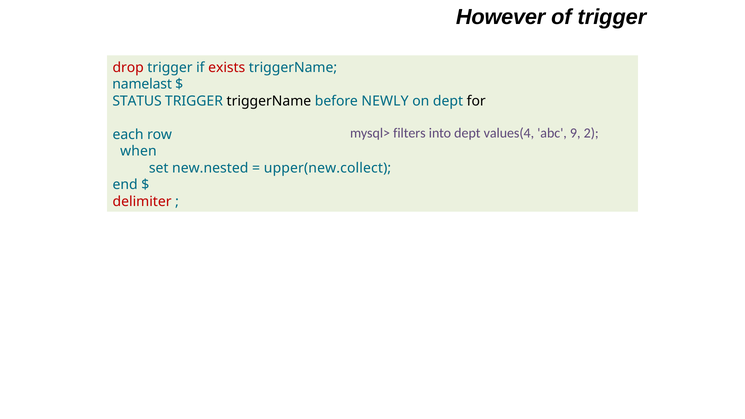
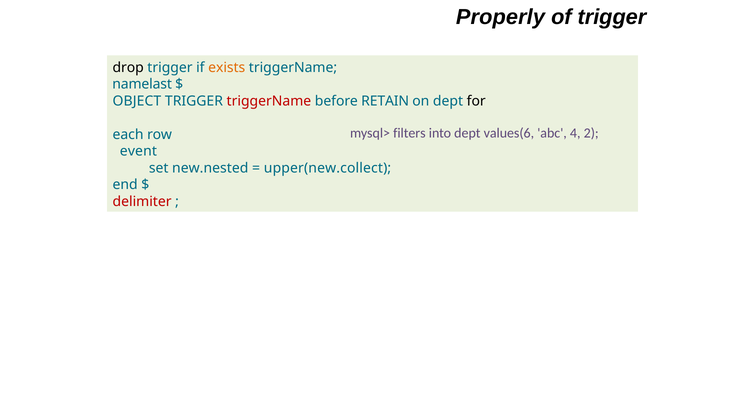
However: However -> Properly (500, 17)
drop colour: red -> black (128, 67)
exists colour: red -> orange (227, 67)
STATUS: STATUS -> OBJECT (137, 101)
triggerName colour: black -> red (269, 101)
NEWLY: NEWLY -> RETAIN (385, 101)
values(4: values(4 -> values(6 (509, 133)
9: 9 -> 4 (575, 133)
when: when -> event (138, 151)
